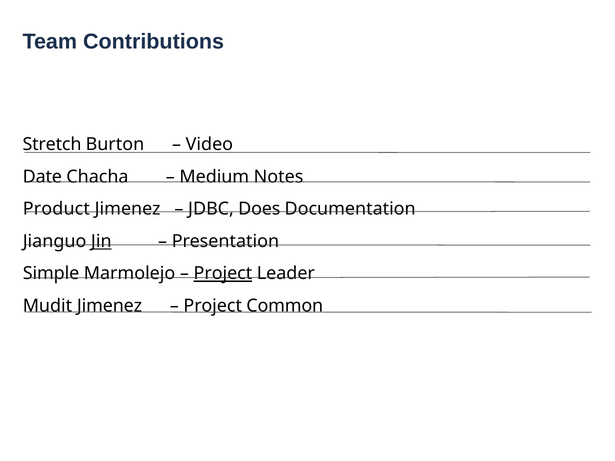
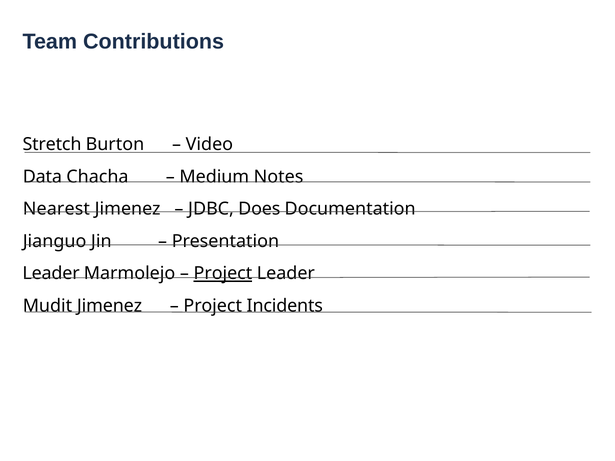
Date: Date -> Data (42, 177)
Product: Product -> Nearest (56, 209)
Jin underline: present -> none (101, 241)
Simple: Simple -> Leader (51, 274)
Common: Common -> Incidents (285, 306)
